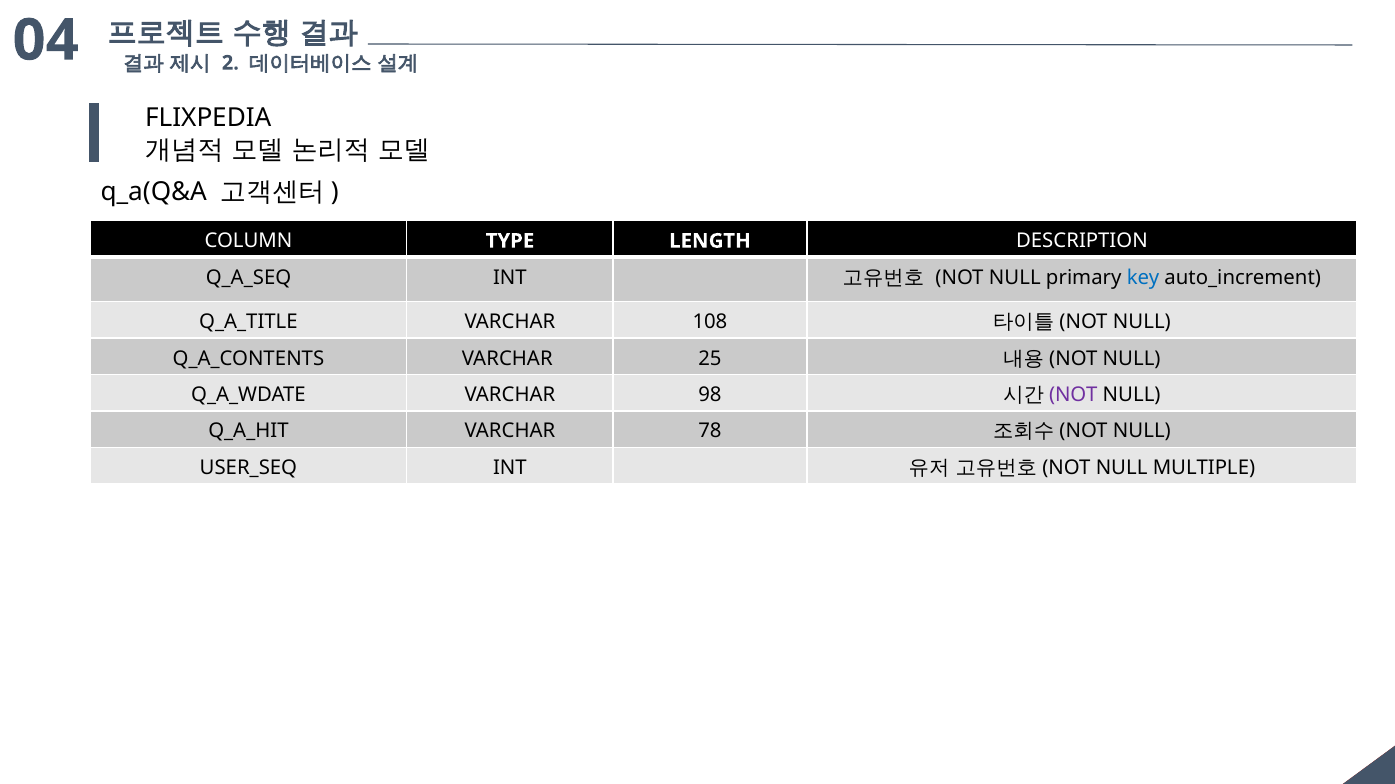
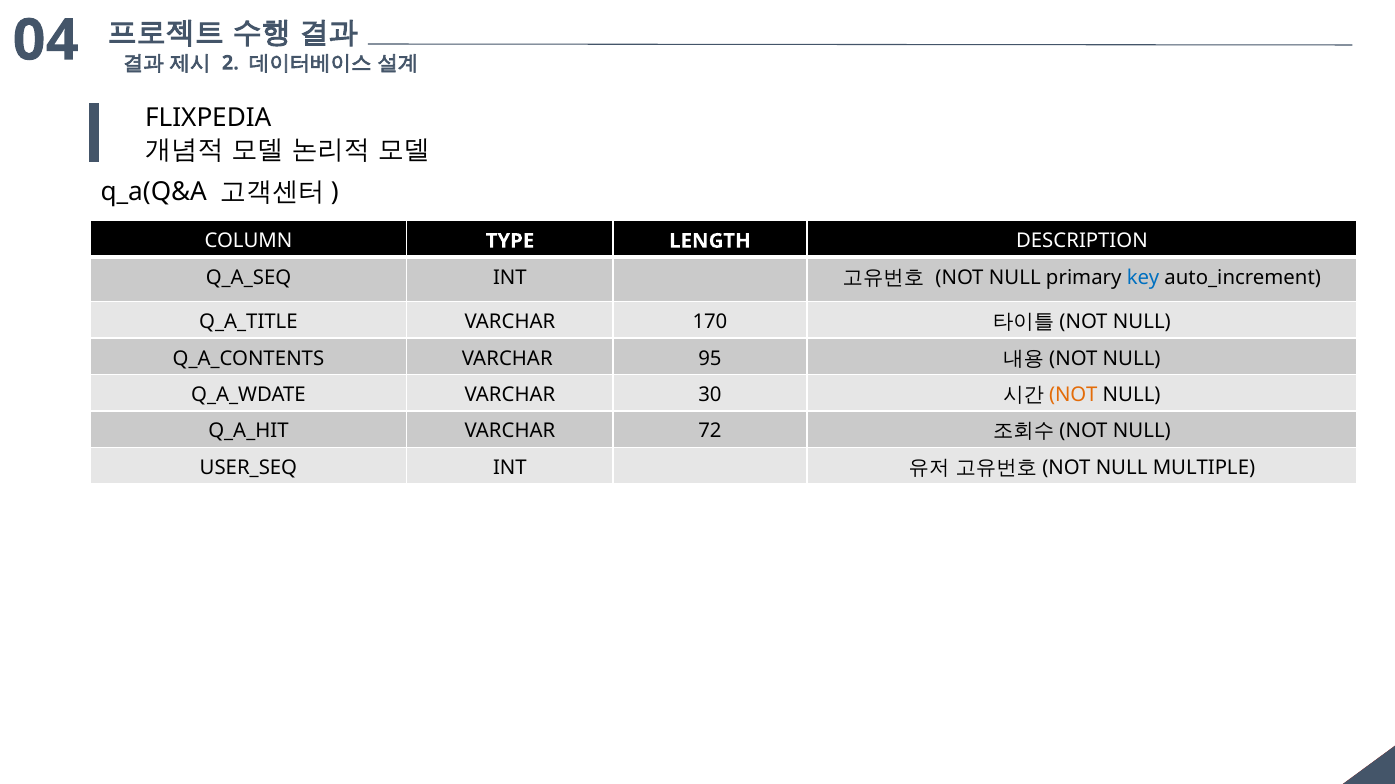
108: 108 -> 170 (710, 322)
25: 25 -> 95 (710, 359)
98: 98 -> 30 (710, 395)
NOT colour: purple -> orange (1073, 395)
78: 78 -> 72 (710, 432)
